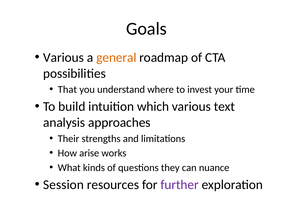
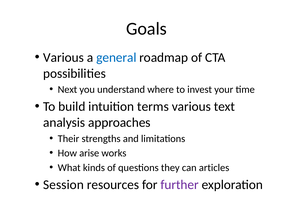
general colour: orange -> blue (116, 57)
That: That -> Next (67, 89)
which: which -> terms (153, 106)
nuance: nuance -> articles (214, 167)
